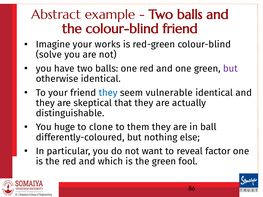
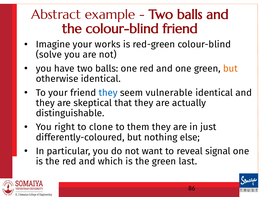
but colour: purple -> orange (230, 69)
huge: huge -> right (65, 127)
ball: ball -> just (208, 127)
factor: factor -> signal (218, 151)
fool: fool -> last (188, 162)
